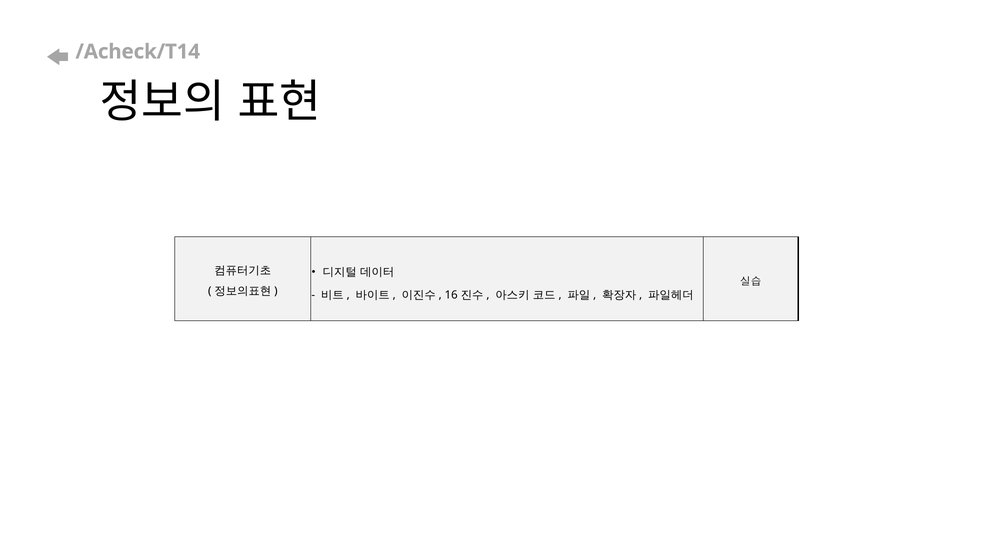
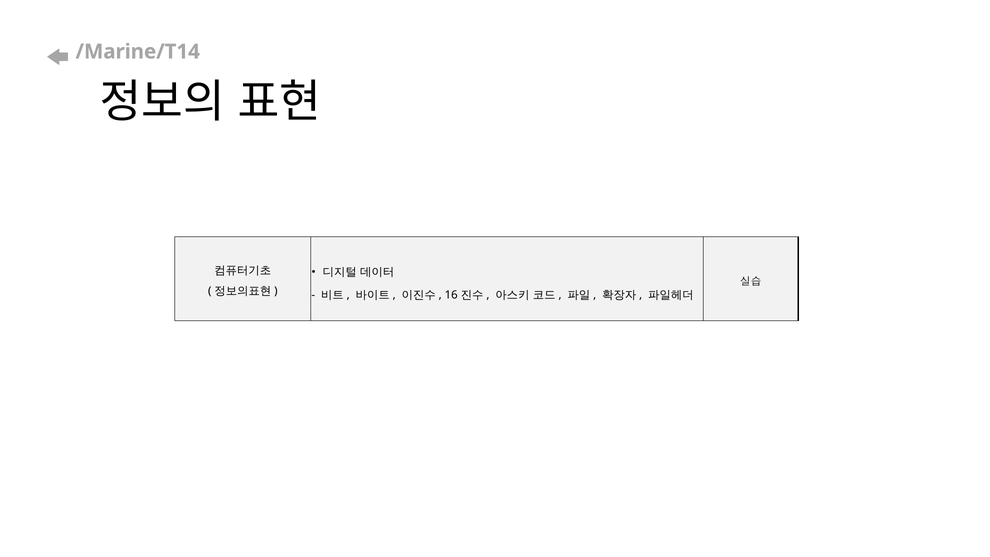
/Acheck/T14: /Acheck/T14 -> /Marine/T14 (138, 52)
